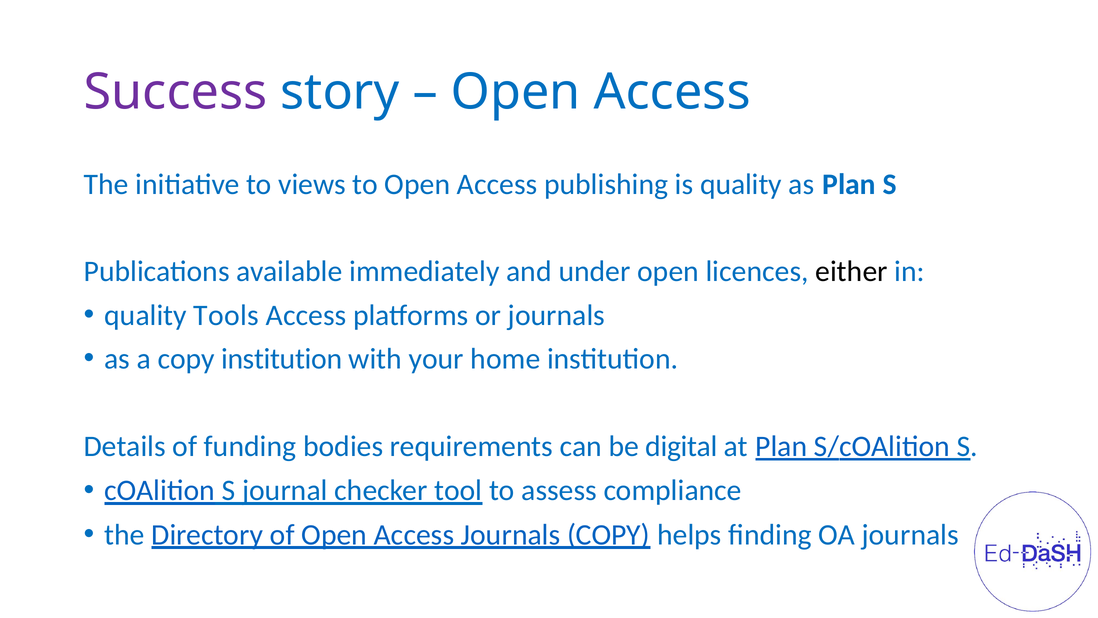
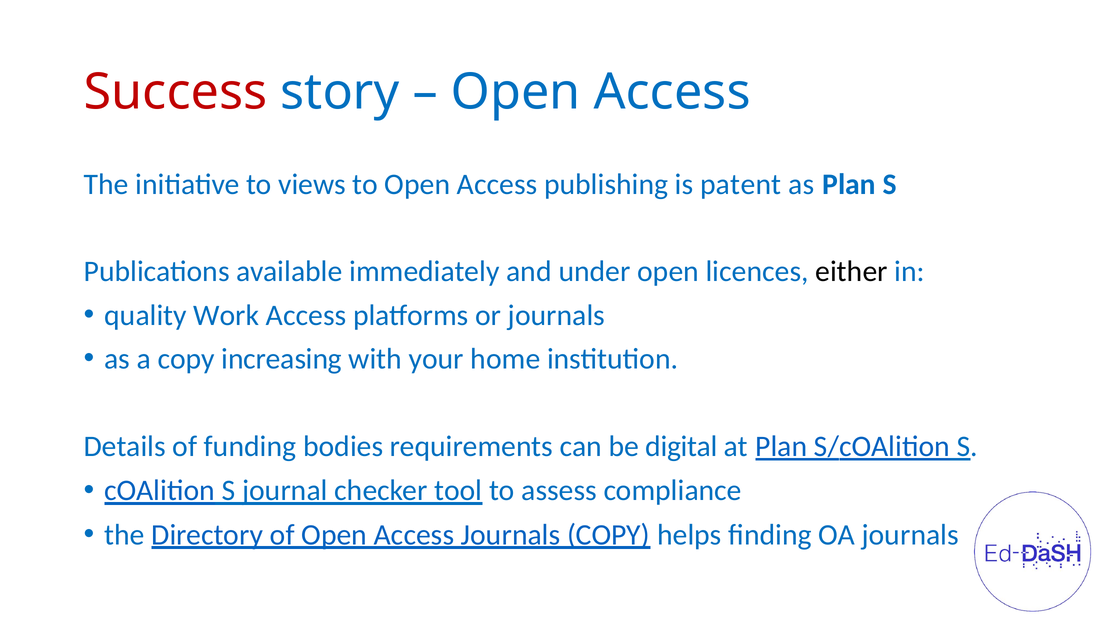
Success colour: purple -> red (175, 92)
is quality: quality -> patent (741, 184)
Tools: Tools -> Work (226, 315)
copy institution: institution -> increasing (282, 359)
